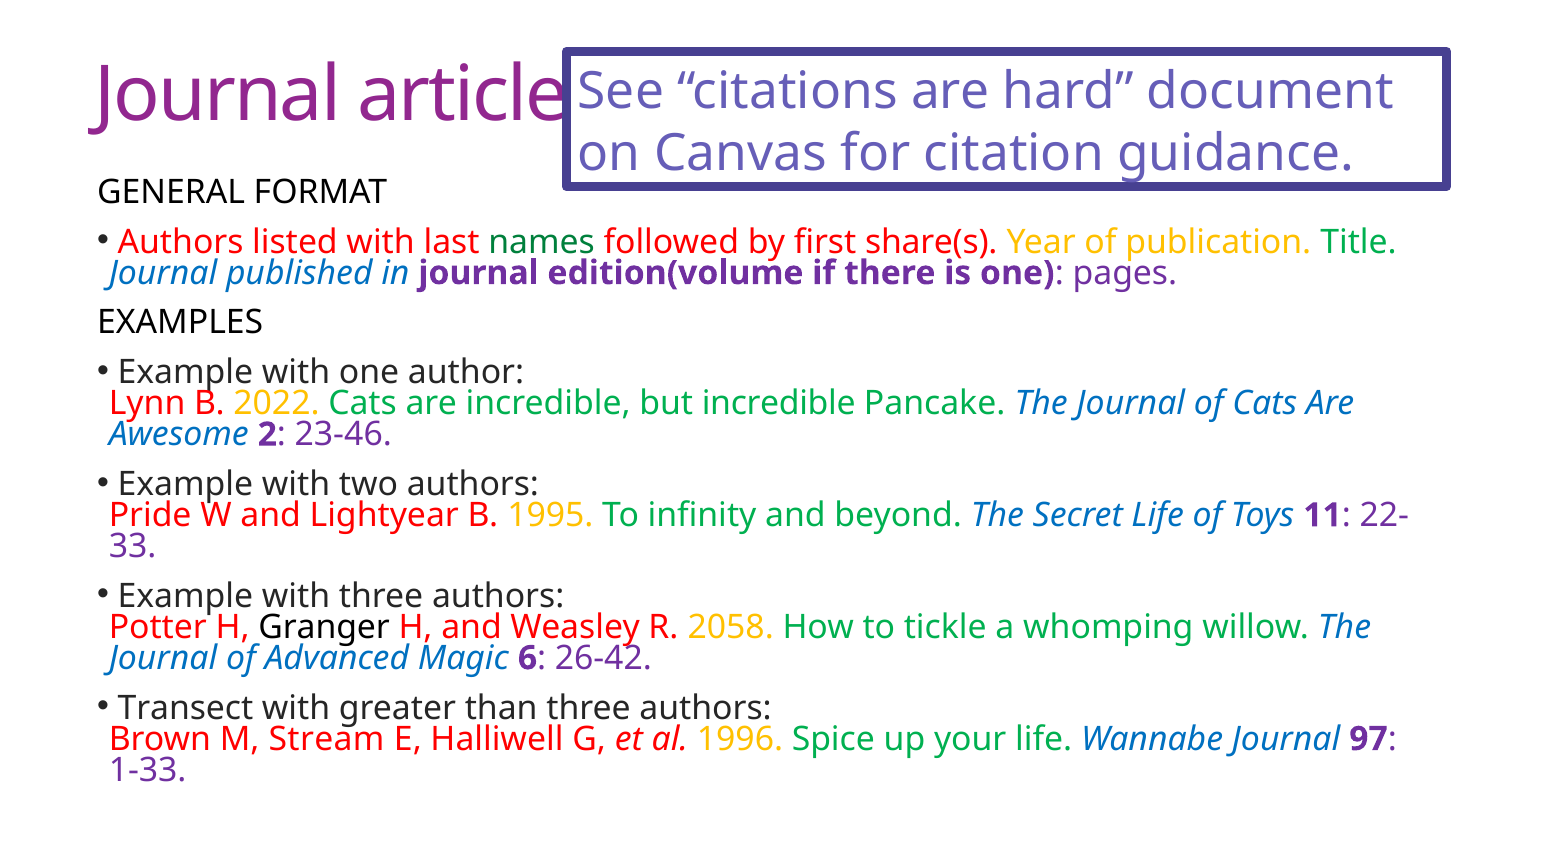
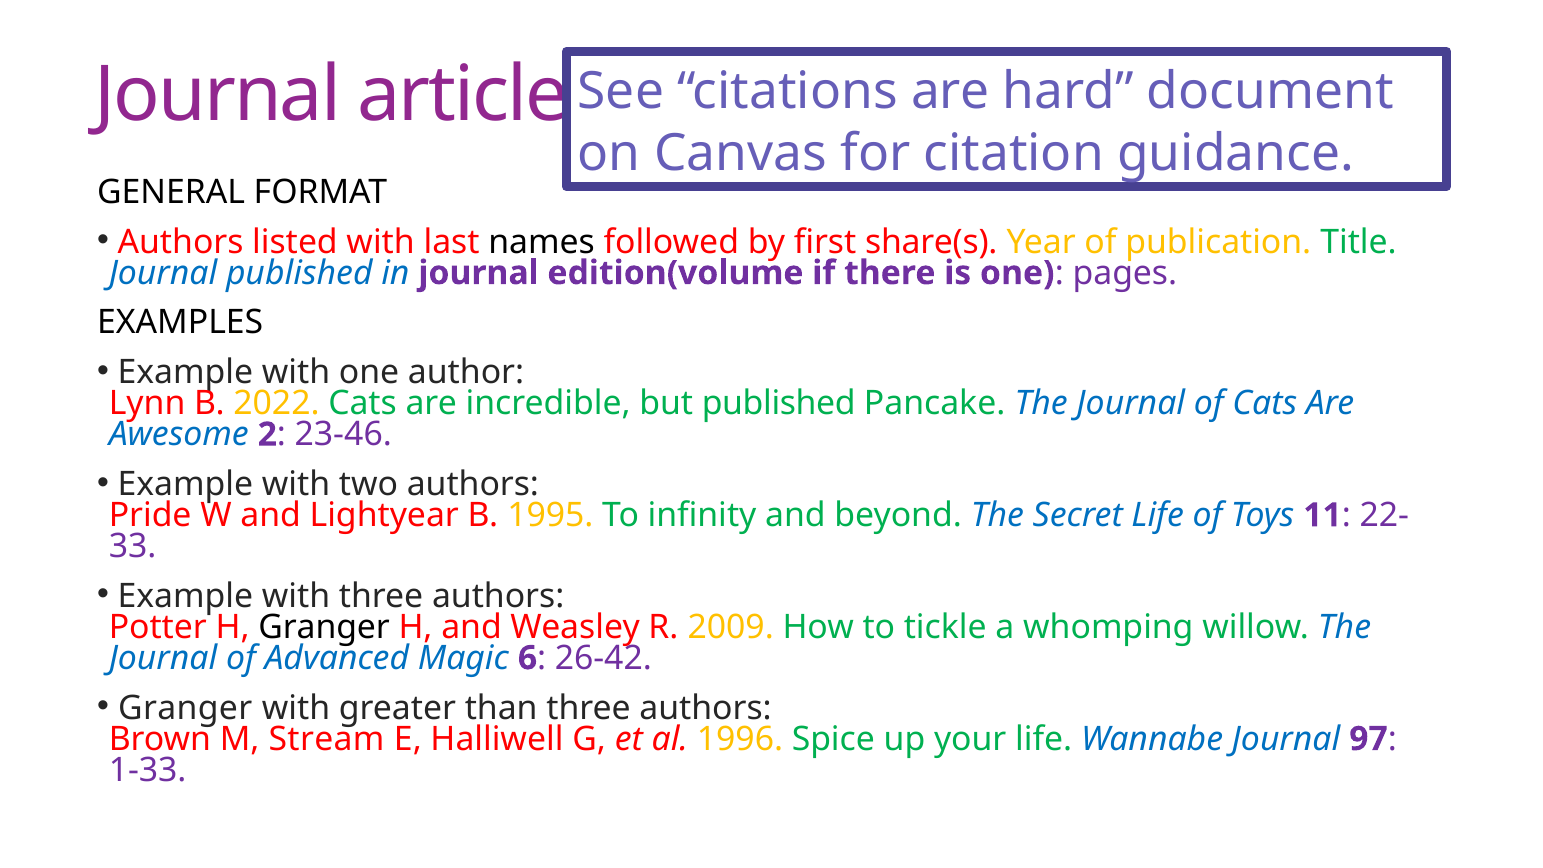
names colour: green -> black (542, 242)
but incredible: incredible -> published (779, 404)
2058: 2058 -> 2009 (731, 627)
Transect: Transect -> Granger (185, 708)
